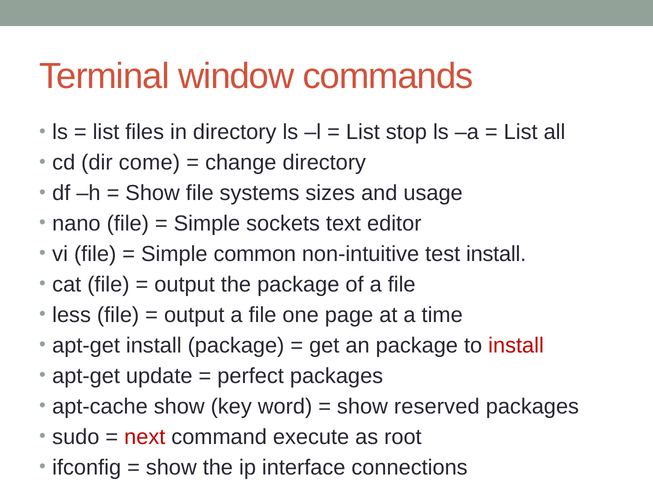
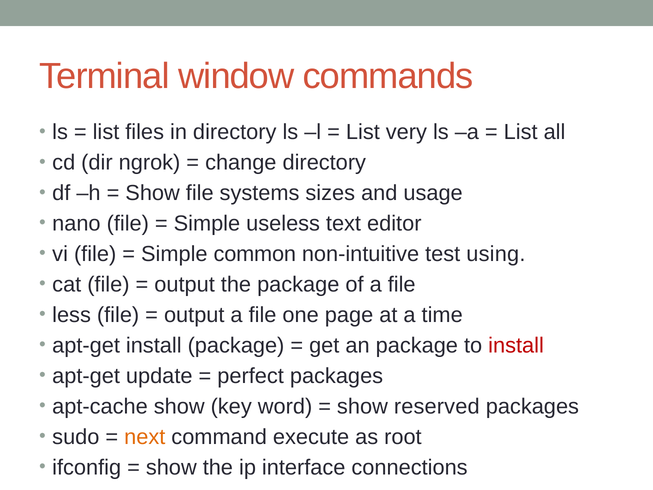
stop: stop -> very (406, 132)
come: come -> ngrok (150, 163)
sockets: sockets -> useless (283, 224)
test install: install -> using (496, 254)
next colour: red -> orange (145, 437)
